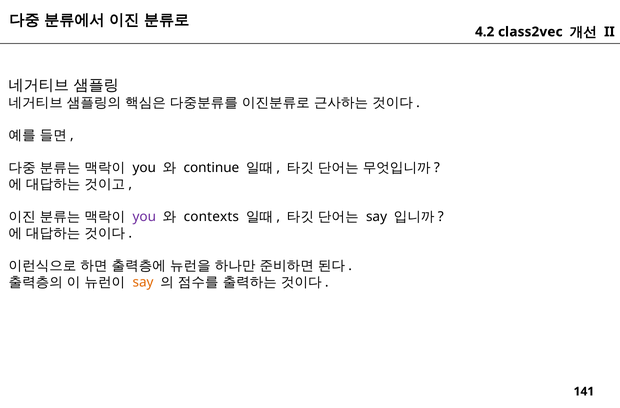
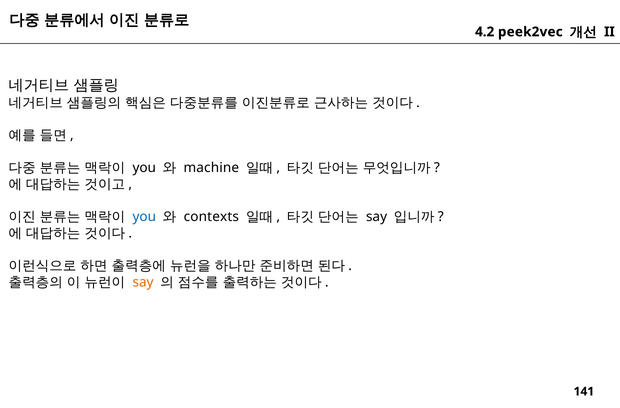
class2vec: class2vec -> peek2vec (530, 32)
continue: continue -> machine (211, 168)
you colour: purple -> blue (144, 216)
